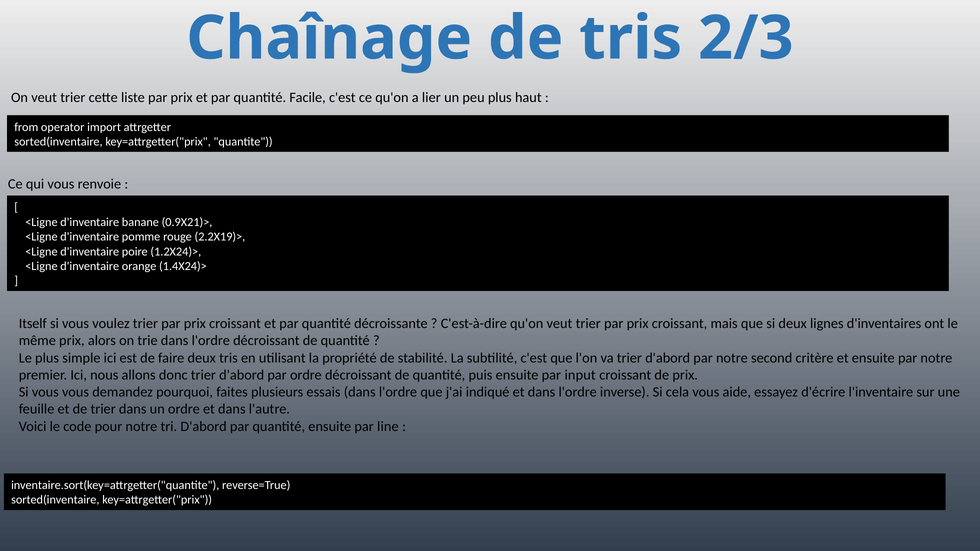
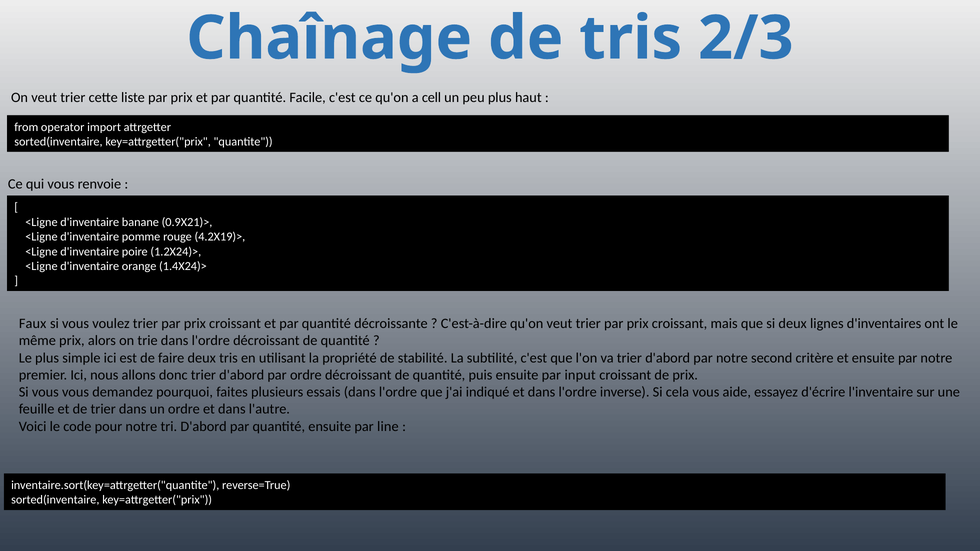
lier: lier -> cell (432, 97)
2.2X19)>: 2.2X19)> -> 4.2X19)> (220, 237)
Itself: Itself -> Faux (33, 324)
